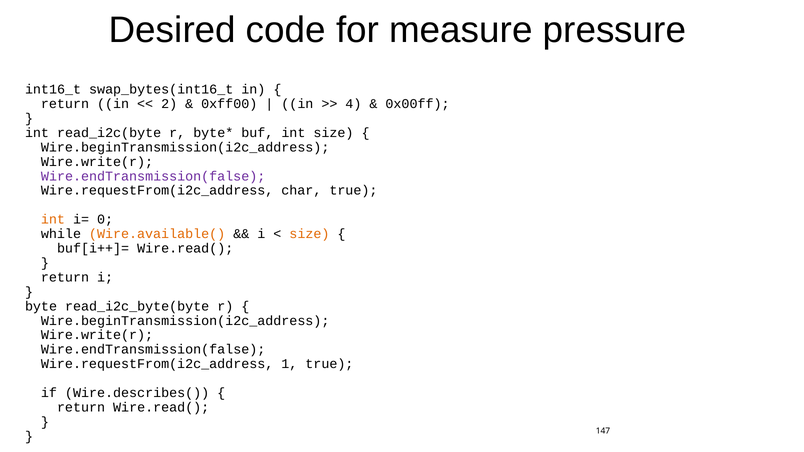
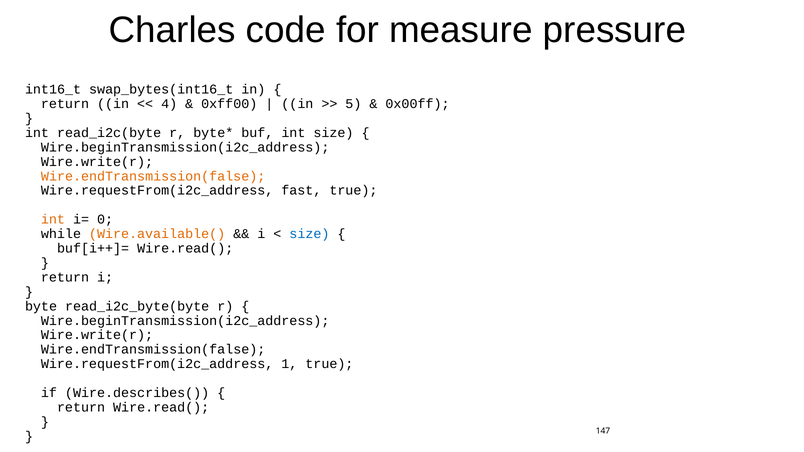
Desired: Desired -> Charles (172, 30)
2: 2 -> 4 (169, 104)
4: 4 -> 5 (353, 104)
Wire.endTransmission(false colour: purple -> orange (153, 176)
char: char -> fast (301, 191)
size colour: orange -> blue (309, 234)
